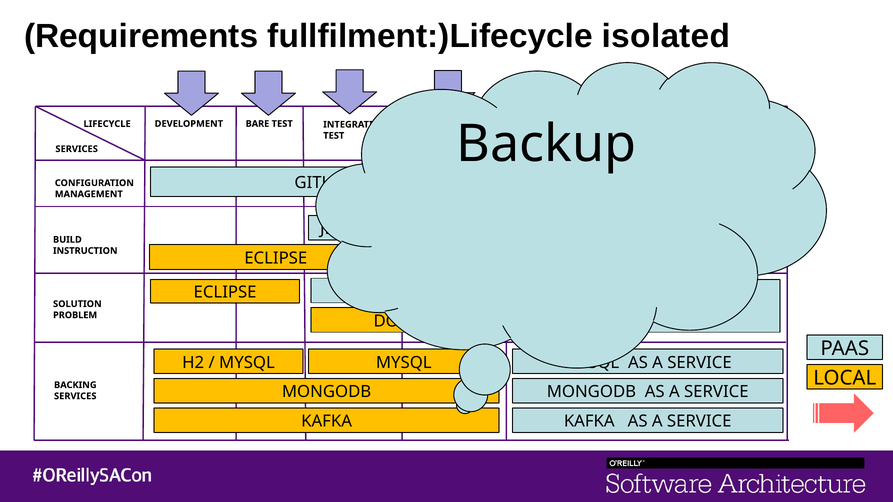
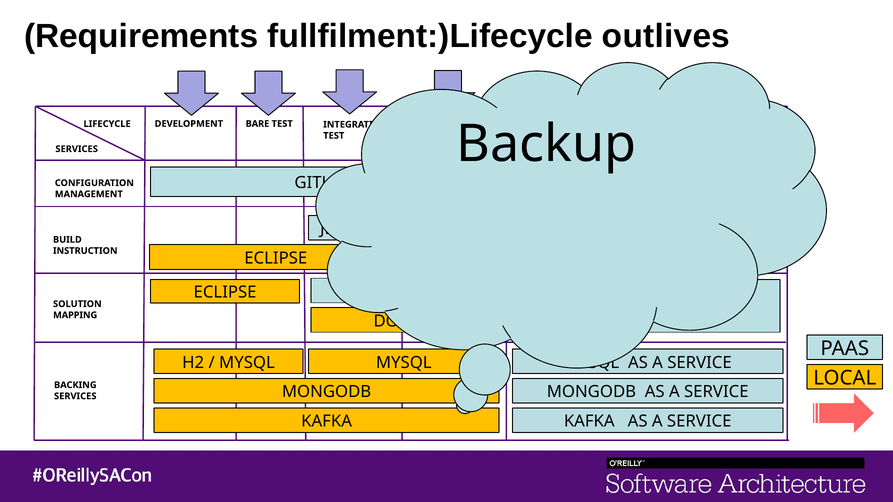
isolated: isolated -> outlives (666, 36)
PROBLEM: PROBLEM -> MAPPING (75, 315)
